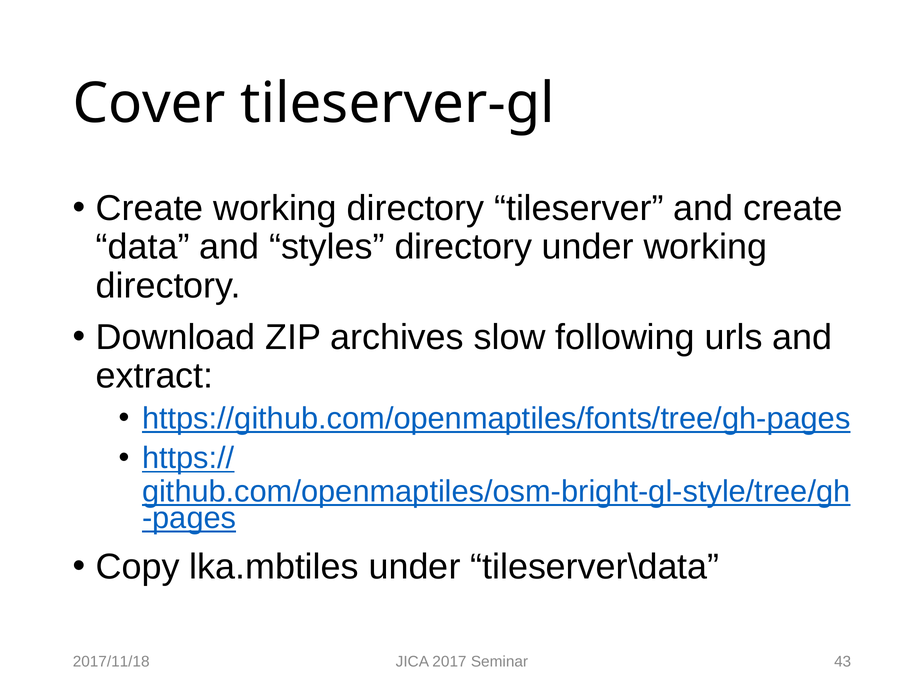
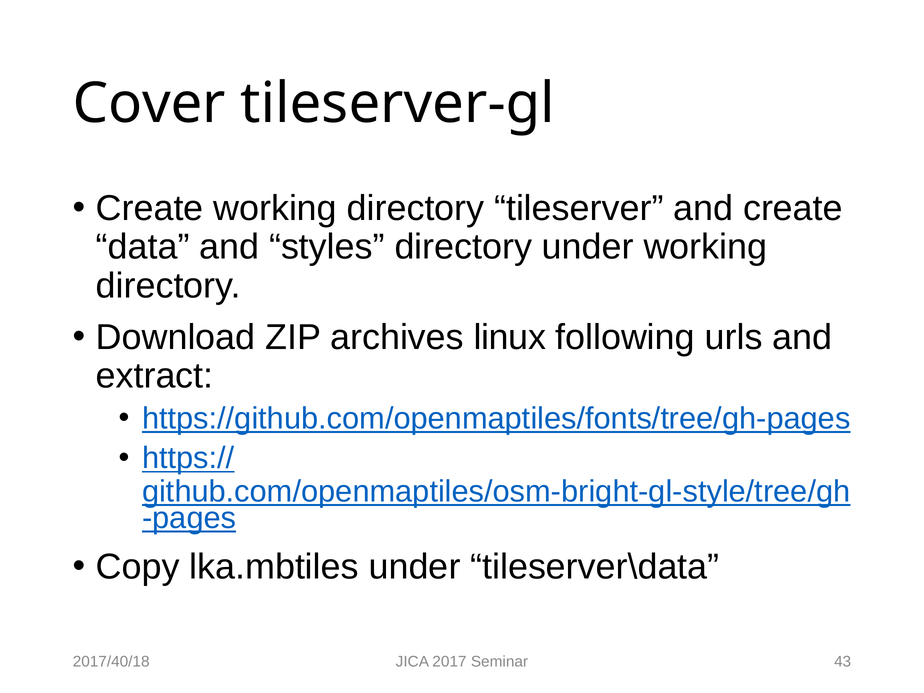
slow: slow -> linux (510, 337)
2017/11/18: 2017/11/18 -> 2017/40/18 (111, 662)
